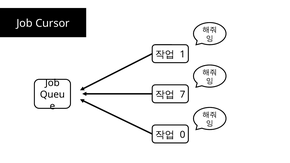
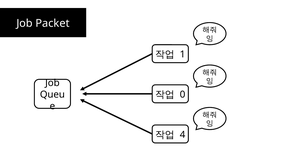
Cursor: Cursor -> Packet (52, 23)
7: 7 -> 0 (183, 95)
0: 0 -> 4 (183, 135)
